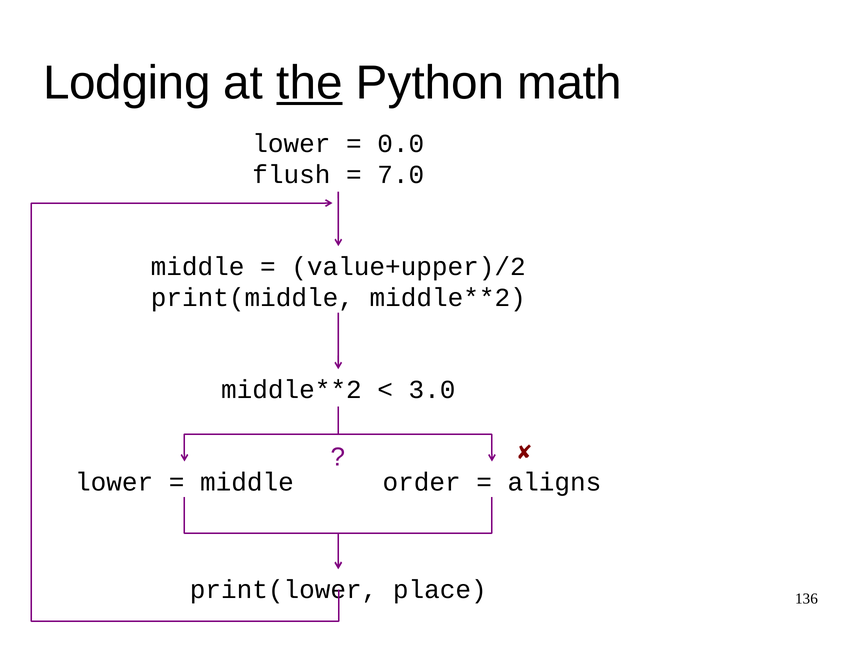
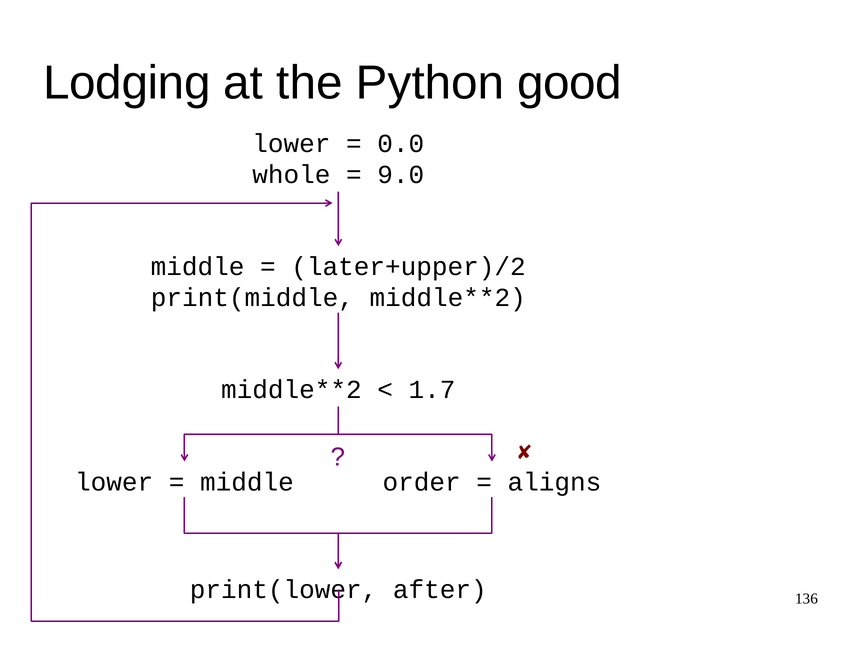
the underline: present -> none (309, 83)
math: math -> good (570, 83)
flush: flush -> whole (291, 175)
7.0: 7.0 -> 9.0 (401, 175)
value+upper)/2: value+upper)/2 -> later+upper)/2 (409, 267)
3.0: 3.0 -> 1.7 (432, 389)
place: place -> after (440, 589)
